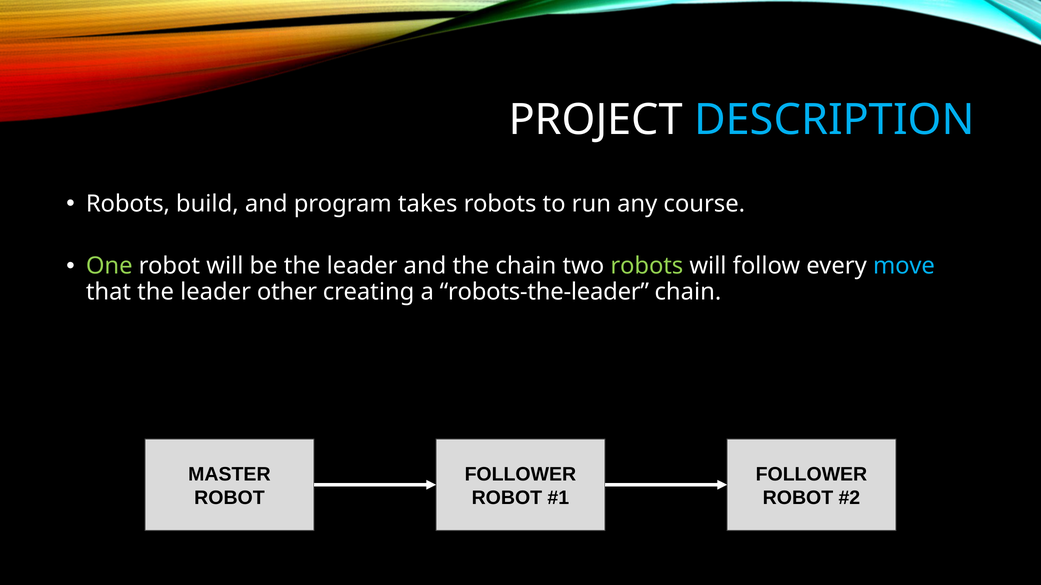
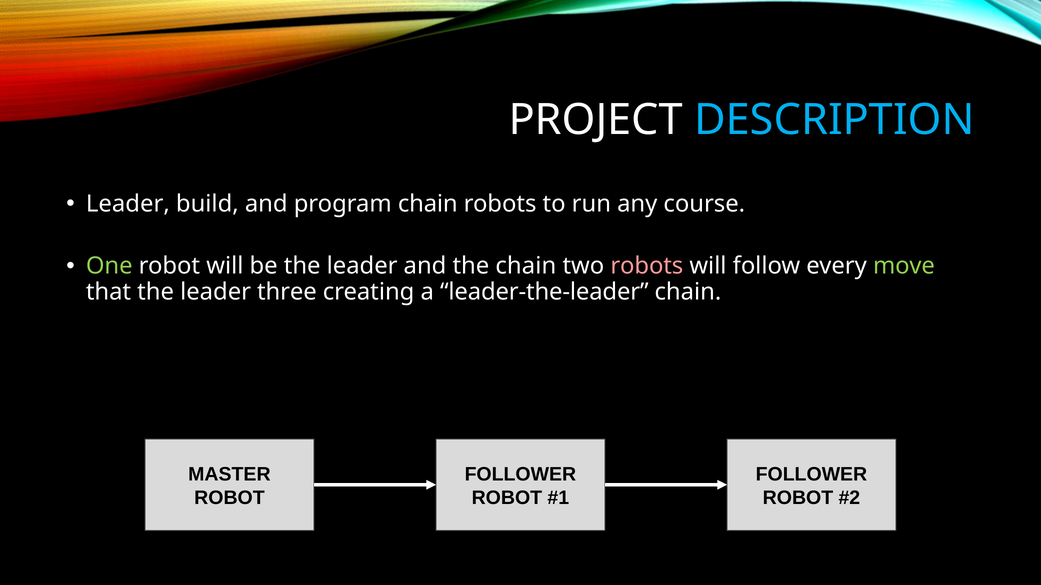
Robots: Robots -> Leader (128, 204)
program takes: takes -> chain (428, 204)
robots colour: light green -> pink (647, 266)
move colour: light blue -> light green (904, 266)
other: other -> three (287, 292)
robots-the-leader: robots-the-leader -> leader-the-leader (544, 292)
